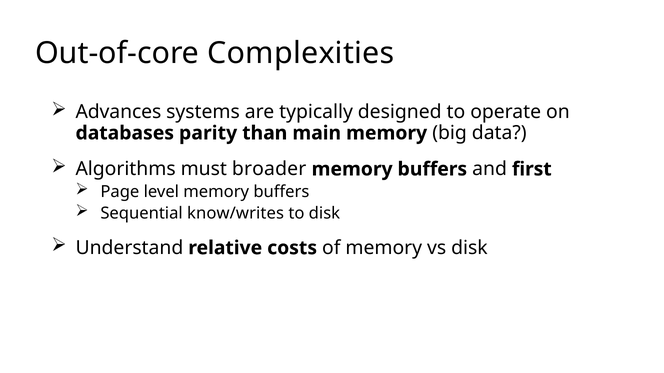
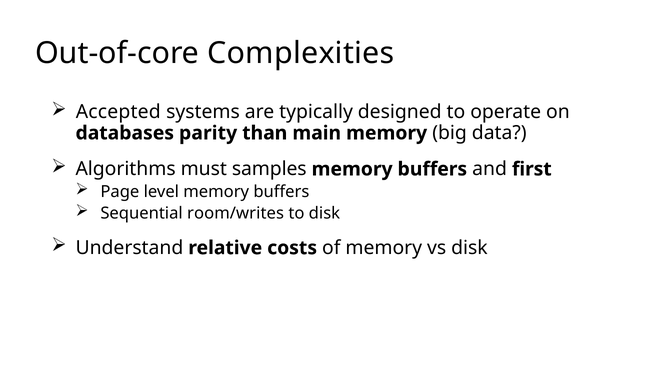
Advances: Advances -> Accepted (118, 112)
broader: broader -> samples (269, 169)
know/writes: know/writes -> room/writes (236, 214)
